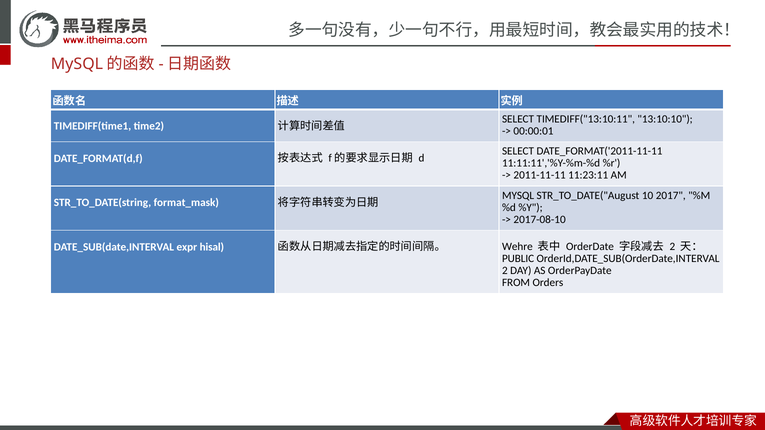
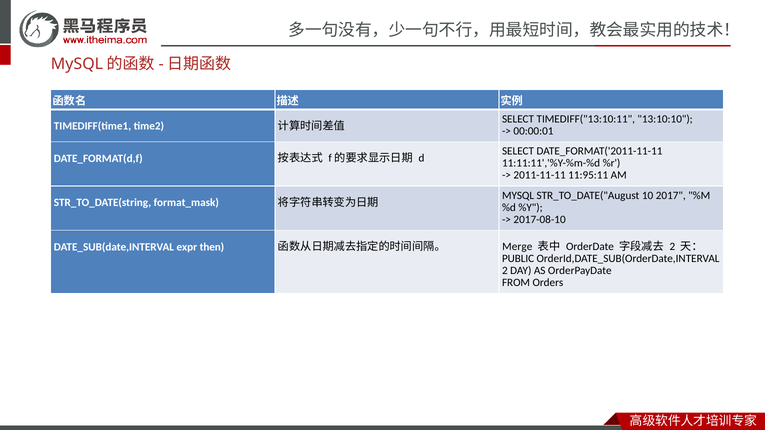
11:23:11: 11:23:11 -> 11:95:11 (588, 175)
hisal: hisal -> then (212, 247)
Wehre: Wehre -> Merge (517, 247)
